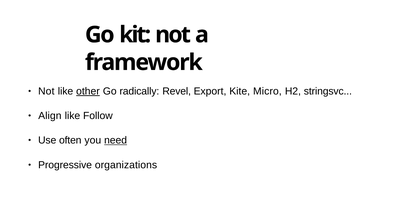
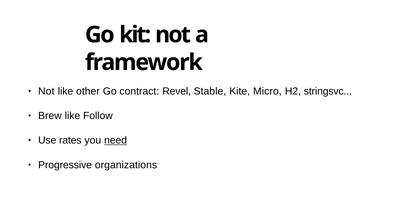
other underline: present -> none (88, 91)
radically: radically -> contract (139, 91)
Export: Export -> Stable (210, 91)
Align: Align -> Brew (50, 116)
often: often -> rates (70, 140)
